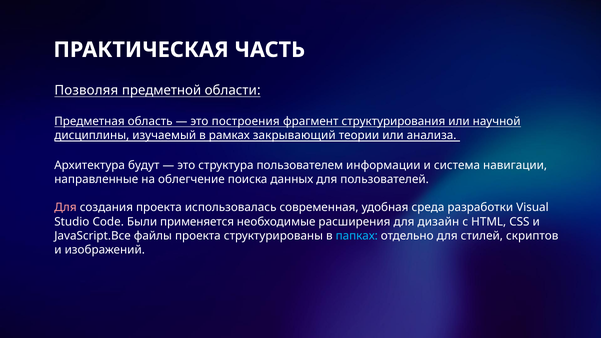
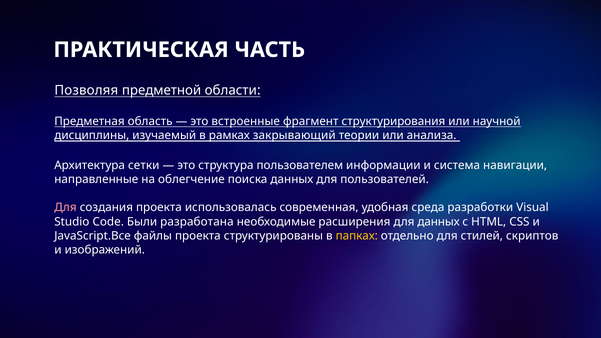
построения: построения -> встроенные (246, 122)
будут: будут -> сетки (144, 166)
применяется: применяется -> разработана (197, 222)
для дизайн: дизайн -> данных (439, 222)
папках colour: light blue -> yellow (357, 236)
